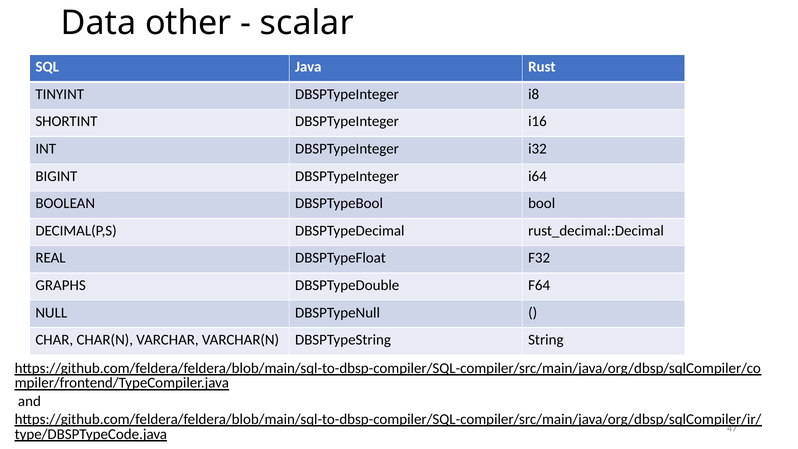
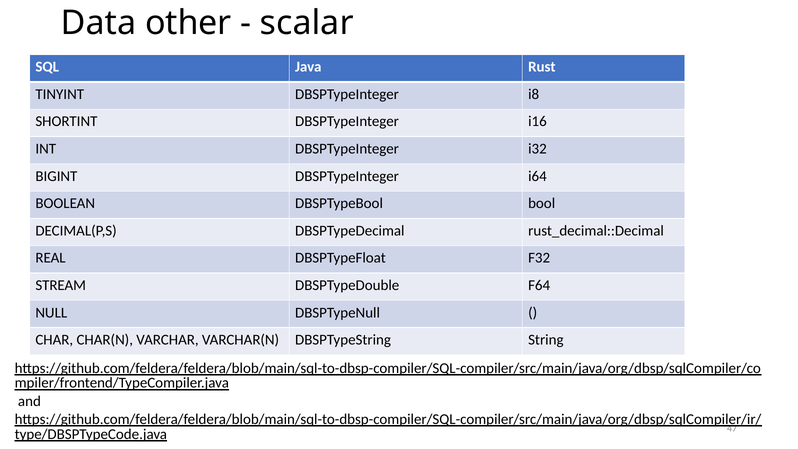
GRAPHS: GRAPHS -> STREAM (61, 285)
